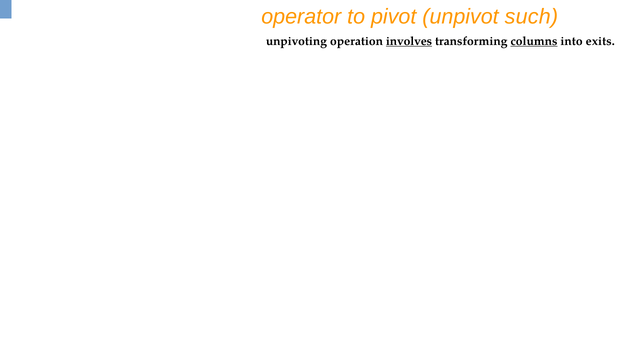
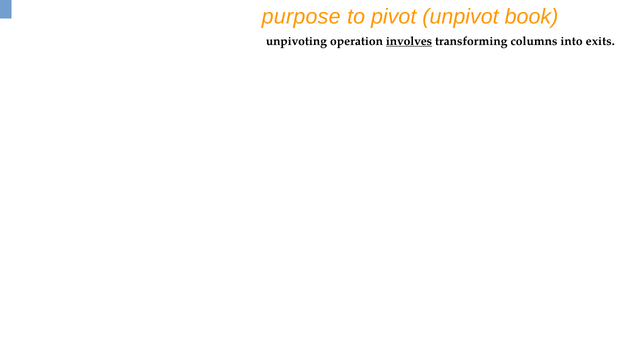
operator: operator -> purpose (301, 17)
such: such -> book (532, 17)
columns underline: present -> none (534, 41)
